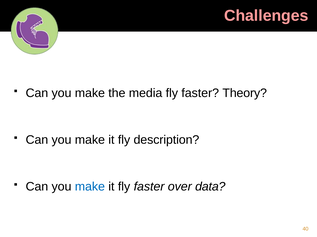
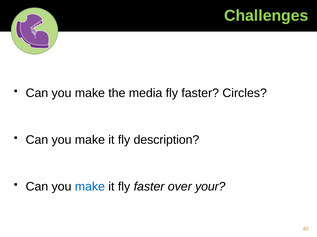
Challenges colour: pink -> light green (266, 16)
Theory: Theory -> Circles (245, 93)
data: data -> your (210, 187)
